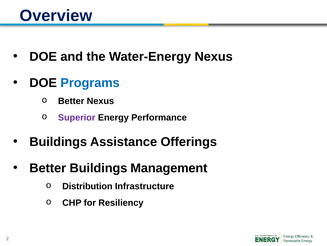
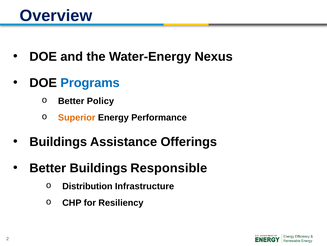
Better Nexus: Nexus -> Policy (100, 101)
Superior colour: purple -> orange (77, 117)
Management: Management -> Responsible (169, 168)
